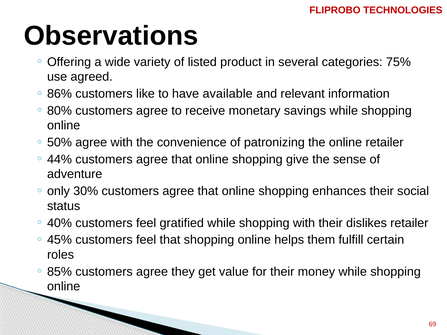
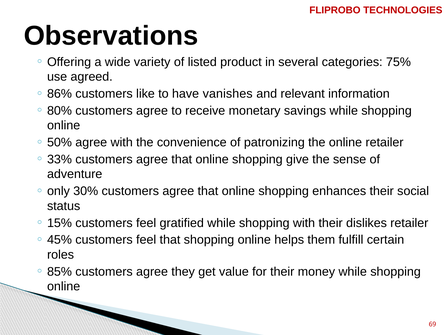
available: available -> vanishes (228, 94)
44%: 44% -> 33% (60, 159)
40%: 40% -> 15% (60, 223)
